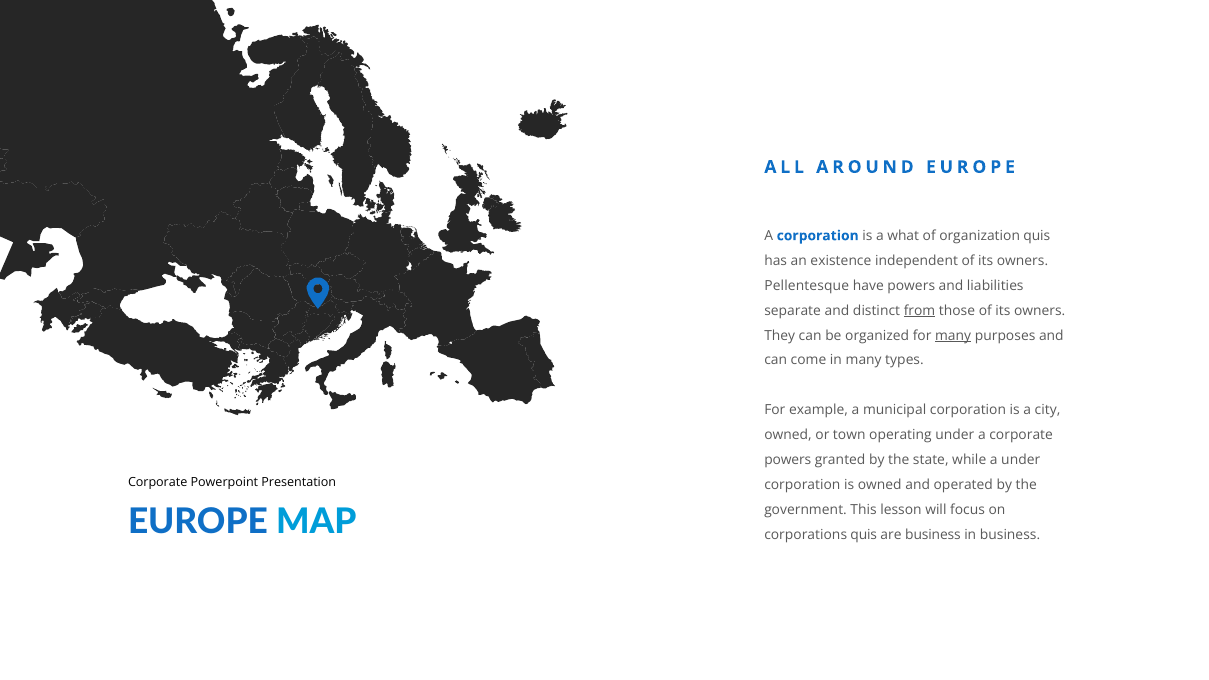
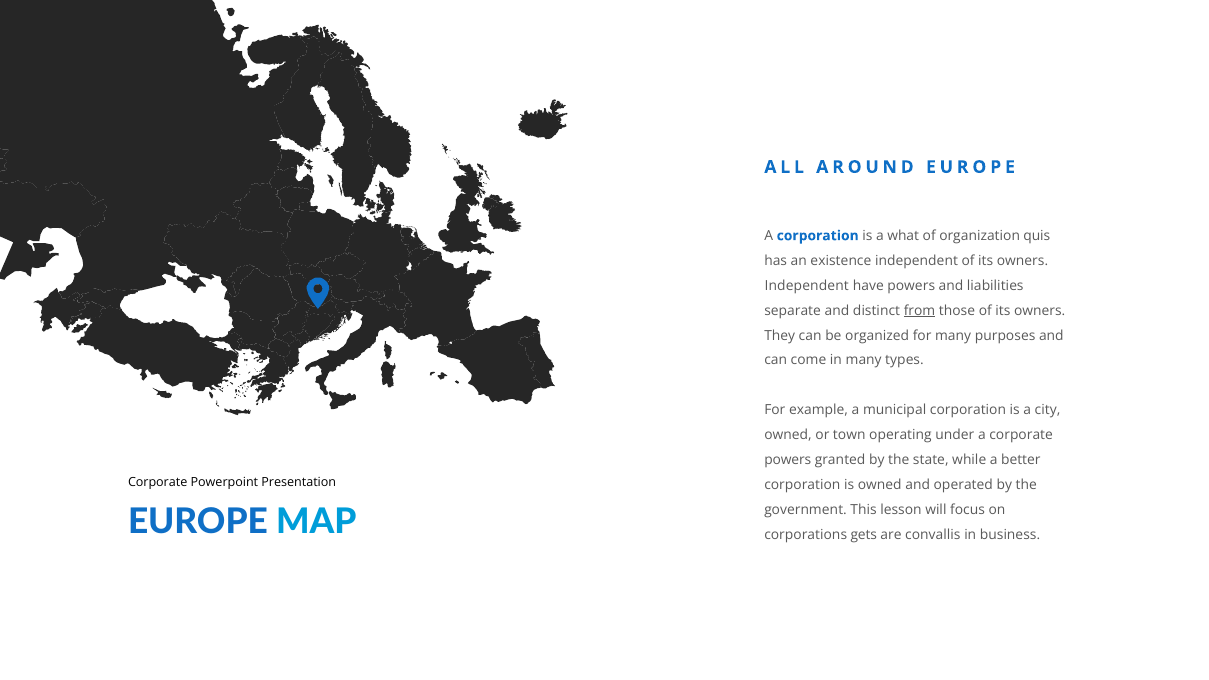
Pellentesque: Pellentesque -> Independent (807, 286)
many underline: present -> none (953, 335)
a under: under -> better (1021, 460)
corporations quis: quis -> gets (864, 535)
are business: business -> convallis (933, 535)
